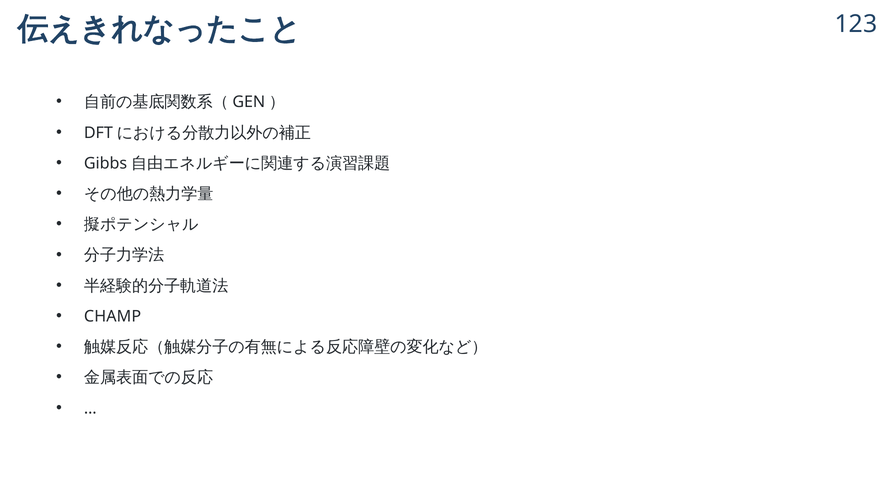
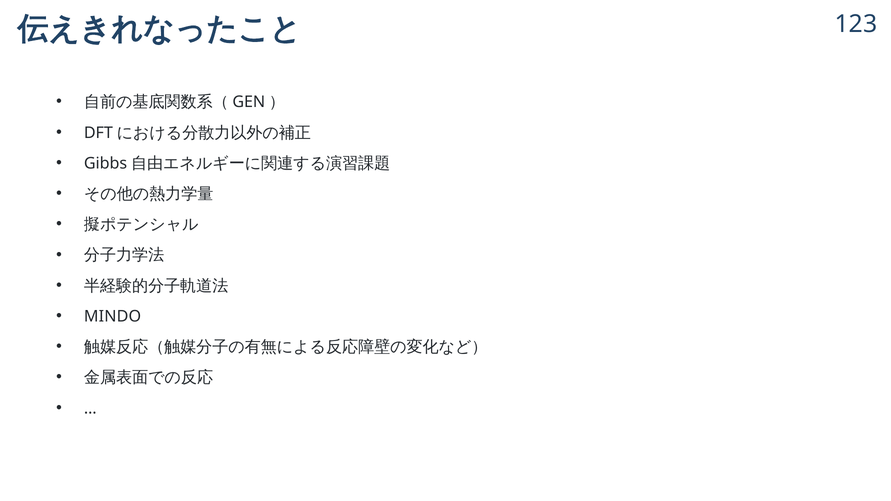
CHAMP: CHAMP -> MINDO (113, 316)
